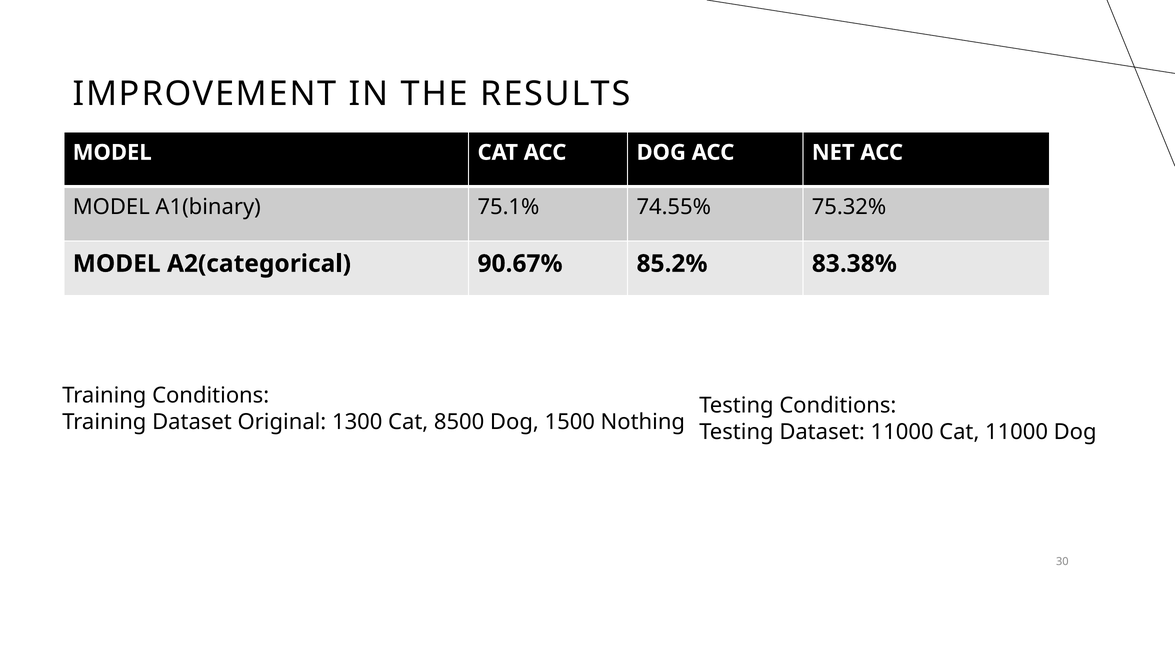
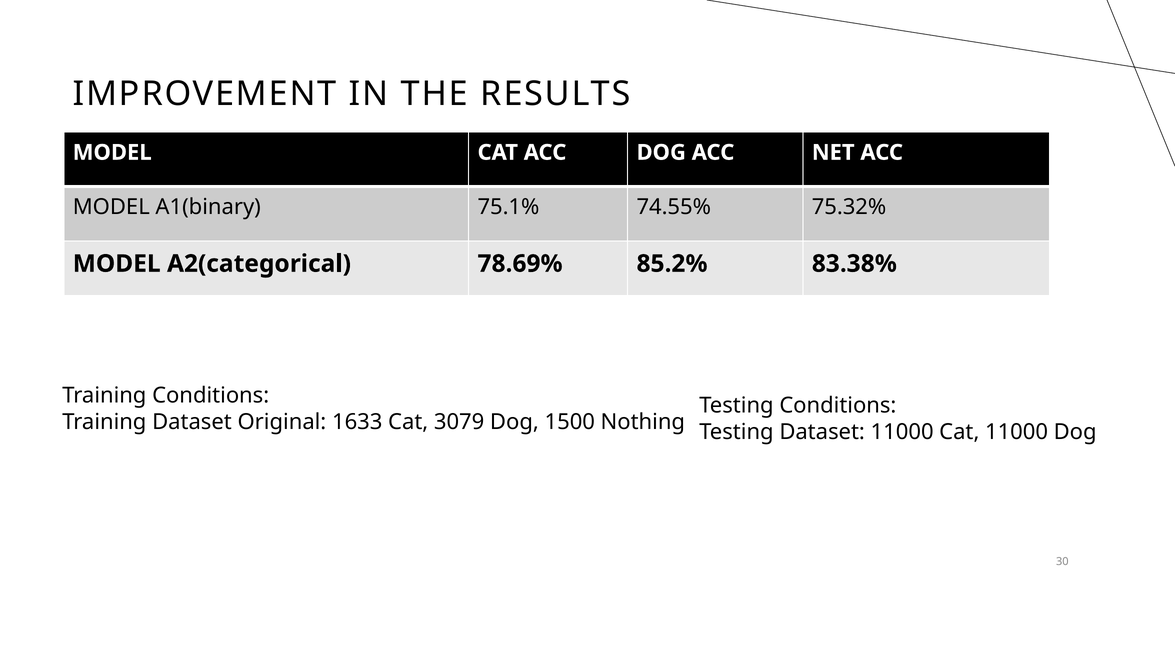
90.67%: 90.67% -> 78.69% (520, 264)
1300: 1300 -> 1633 (357, 422)
8500: 8500 -> 3079 (459, 422)
